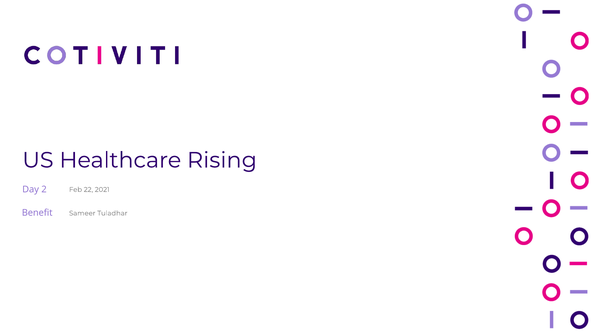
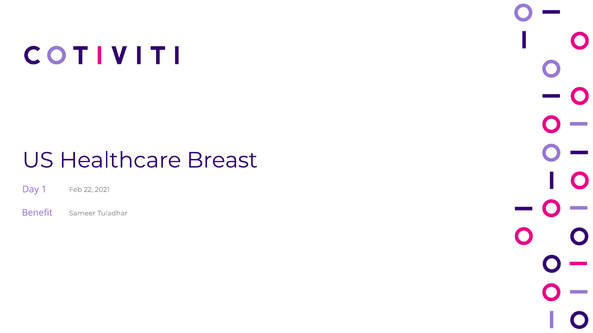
Rising: Rising -> Breast (222, 160)
2: 2 -> 1 (44, 190)
